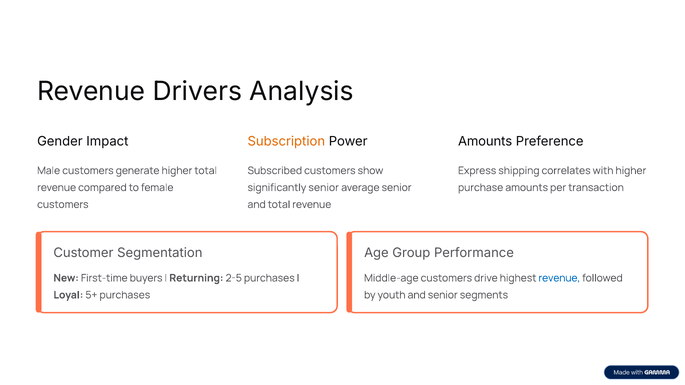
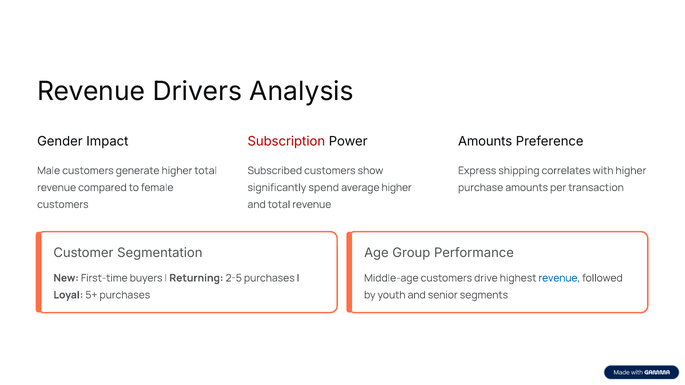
Subscription colour: orange -> red (286, 142)
significantly senior: senior -> spend (324, 188)
average senior: senior -> higher (397, 188)
